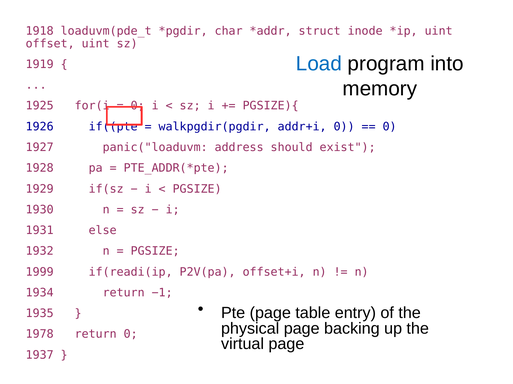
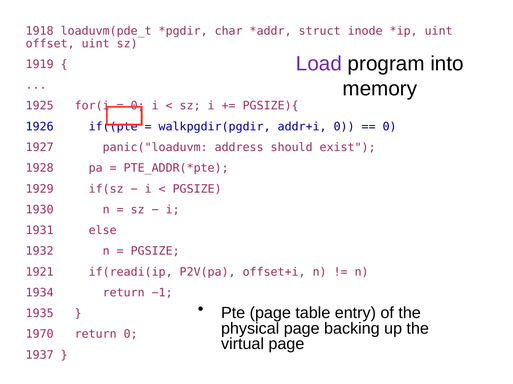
Load colour: blue -> purple (319, 64)
1999: 1999 -> 1921 (40, 272)
1978: 1978 -> 1970 (40, 335)
